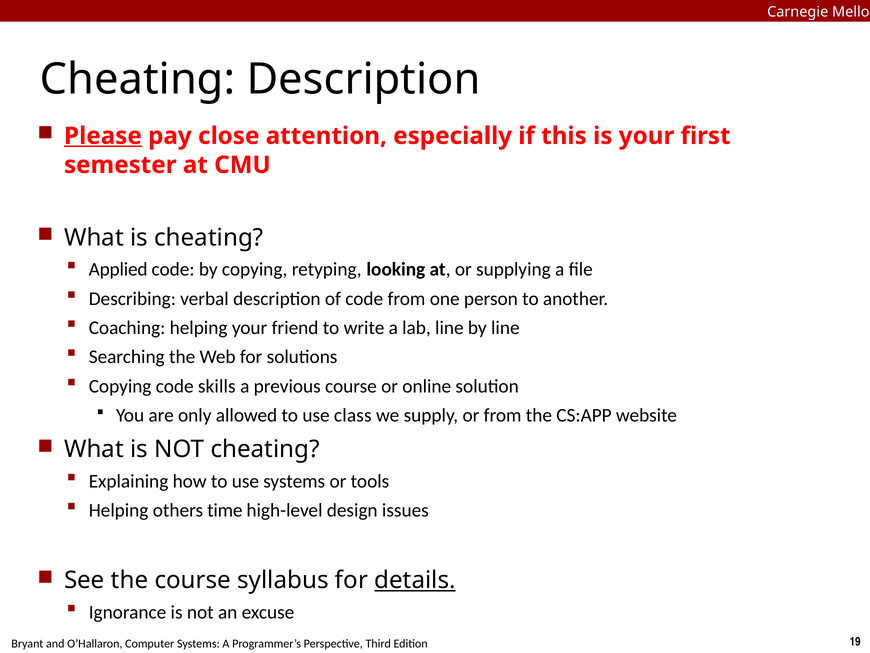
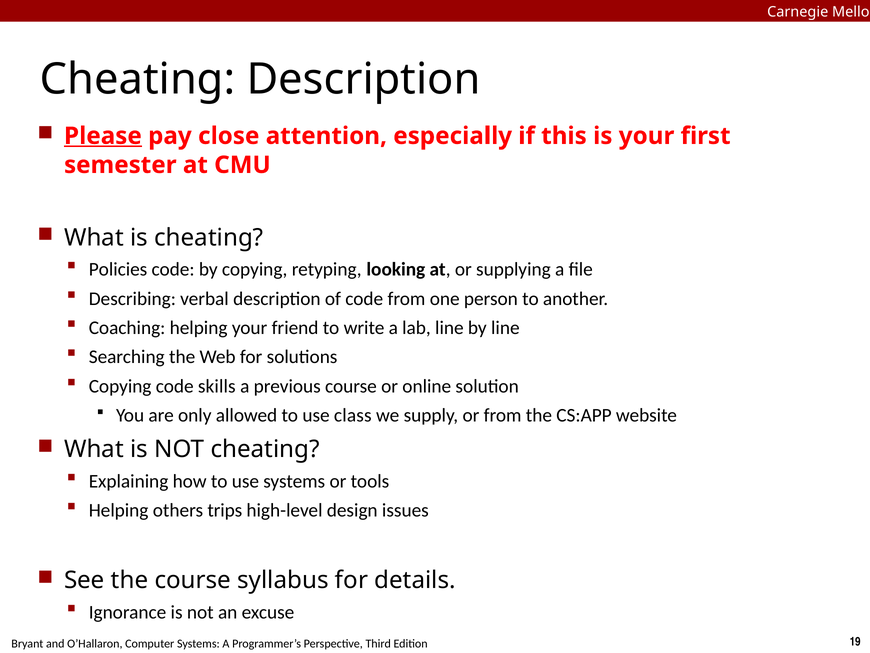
Applied: Applied -> Policies (118, 269)
time: time -> trips (225, 510)
details underline: present -> none (415, 580)
